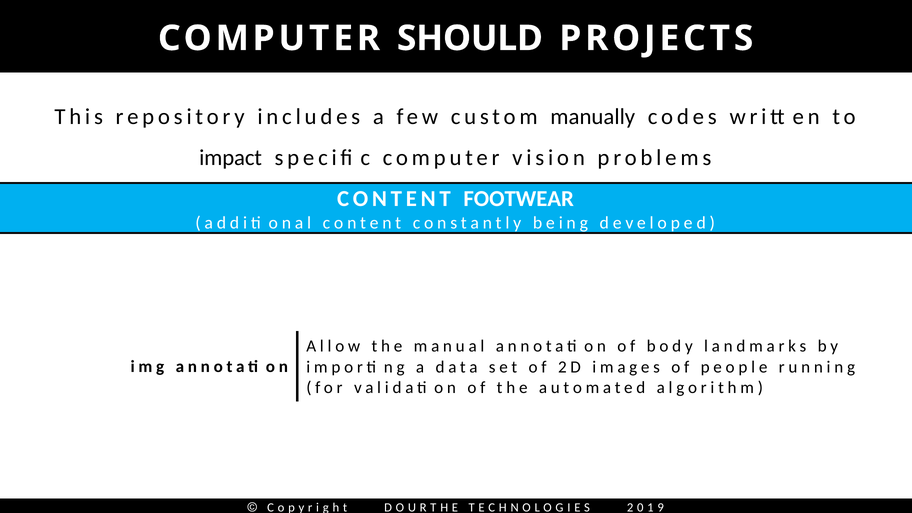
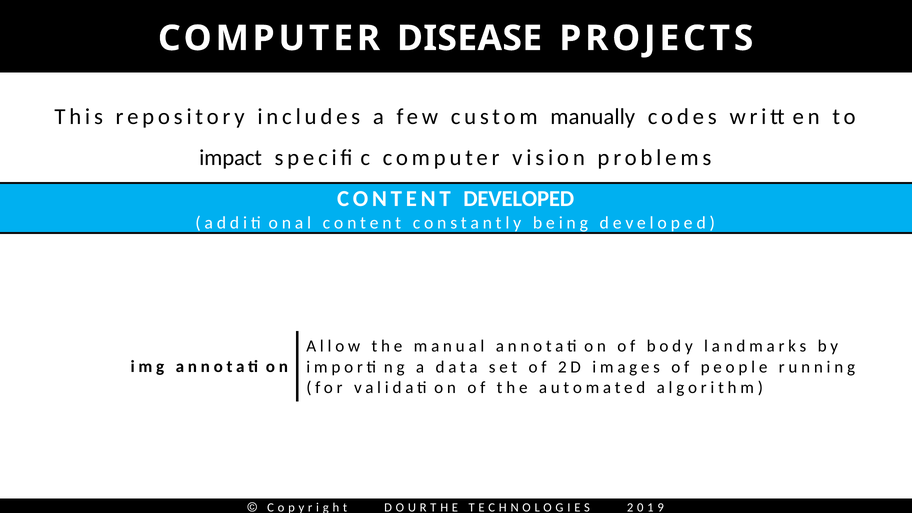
SHOULD: SHOULD -> DISEASE (470, 38)
CONTENT FOOTWEAR: FOOTWEAR -> DEVELOPED (519, 199)
